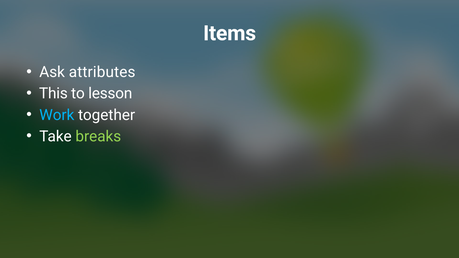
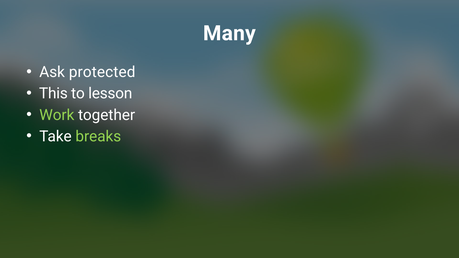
Items: Items -> Many (229, 33)
attributes: attributes -> protected (102, 72)
Work colour: light blue -> light green (57, 115)
